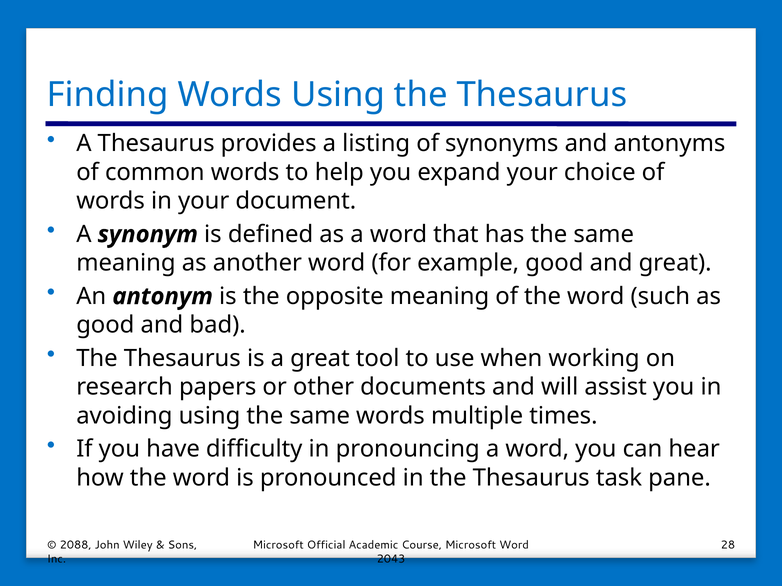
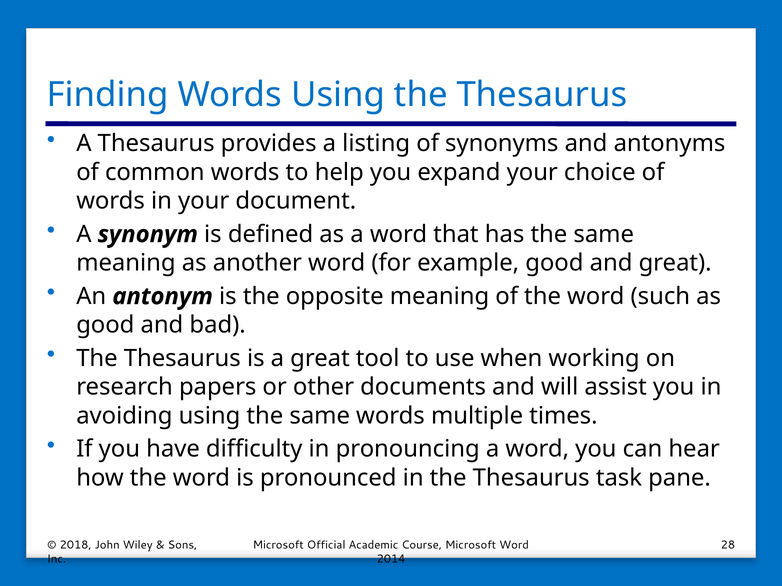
2088: 2088 -> 2018 (76, 546)
2043: 2043 -> 2014 (391, 559)
